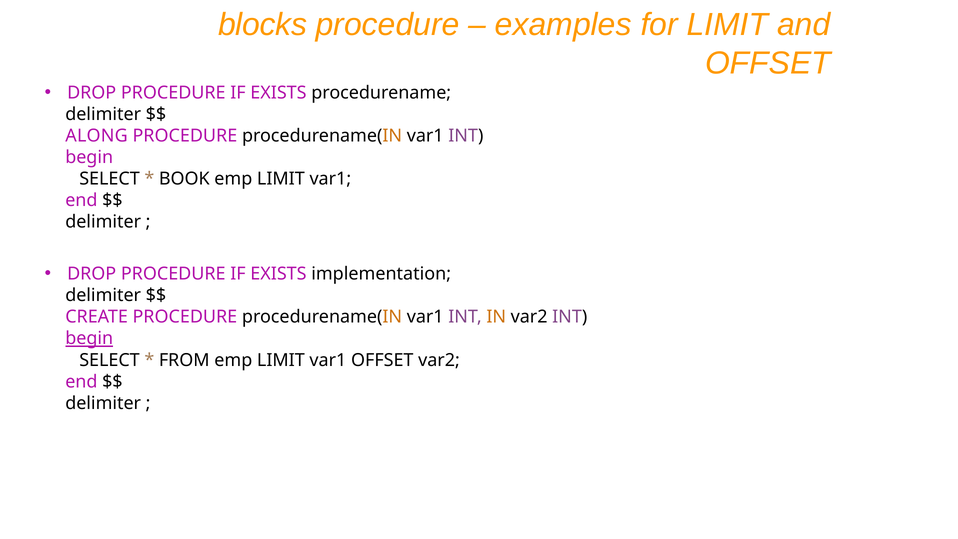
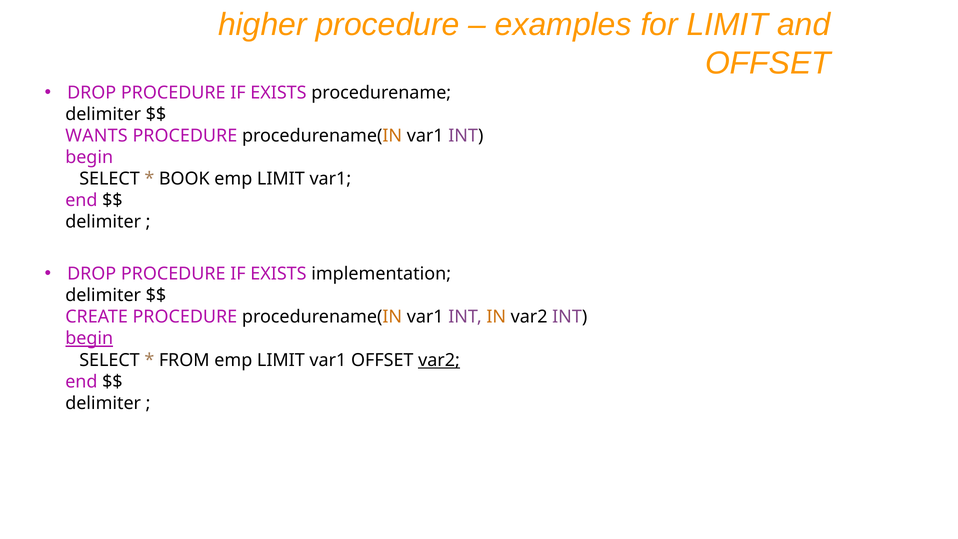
blocks: blocks -> higher (262, 25)
ALONG: ALONG -> WANTS (97, 136)
var2 underline: none -> present (439, 360)
